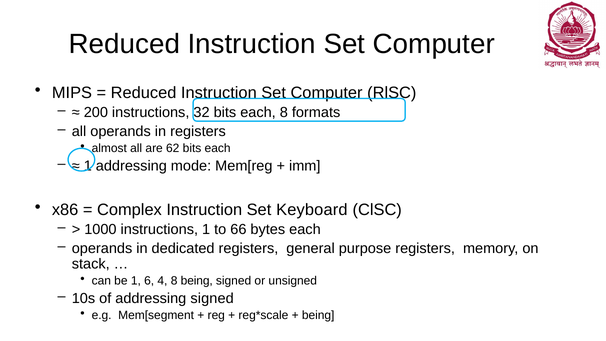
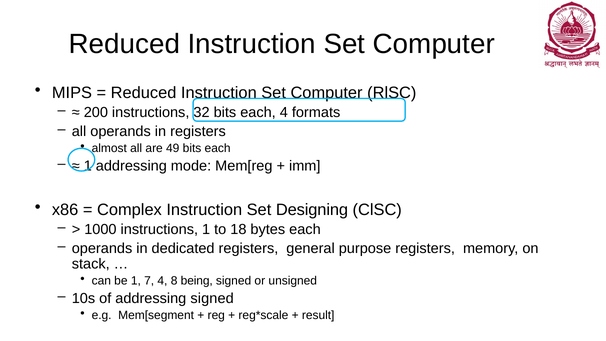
each 8: 8 -> 4 (284, 112)
62: 62 -> 49 (173, 148)
Keyboard: Keyboard -> Designing (312, 210)
66: 66 -> 18 (238, 229)
6: 6 -> 7 (149, 281)
being: being -> result (318, 315)
